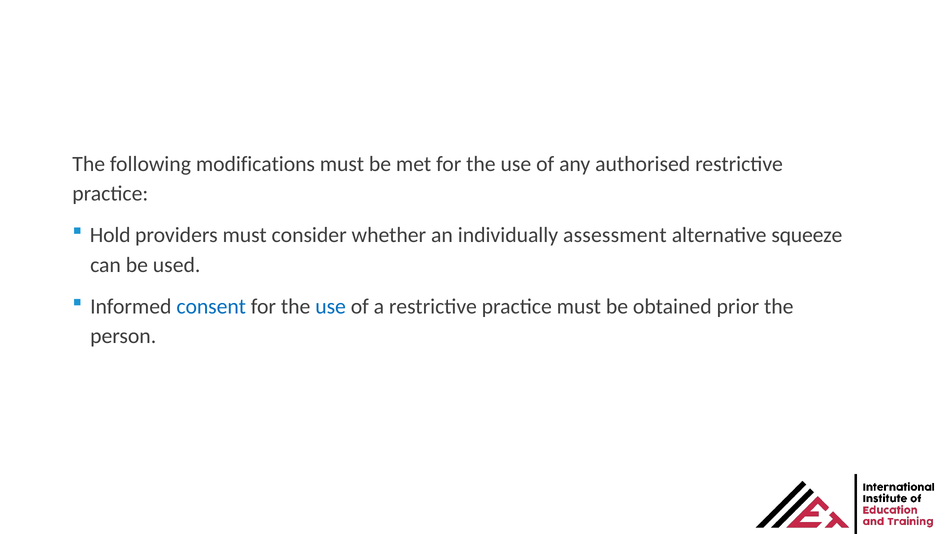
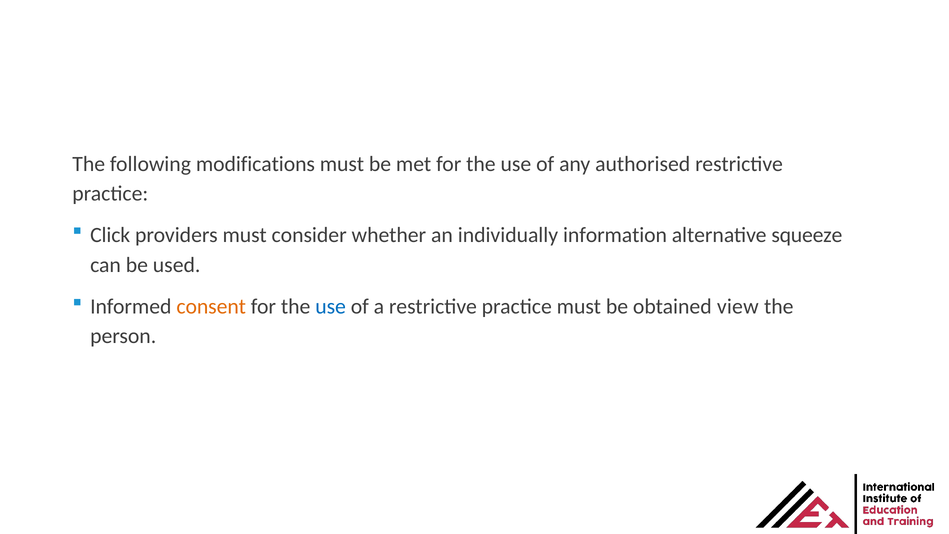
Hold: Hold -> Click (110, 235)
assessment: assessment -> information (615, 235)
consent colour: blue -> orange (211, 306)
prior: prior -> view (738, 306)
